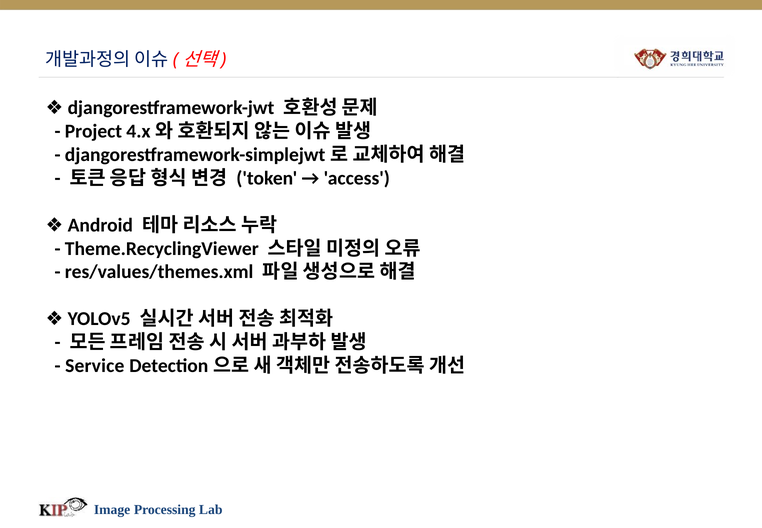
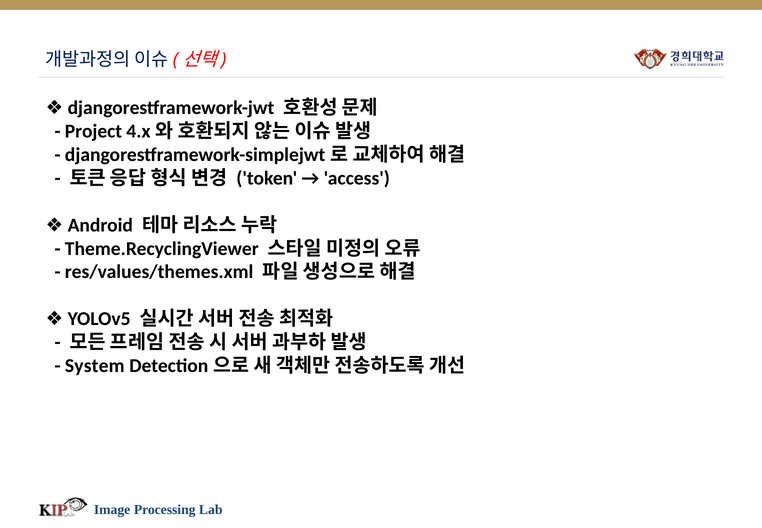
Service: Service -> System (95, 366)
